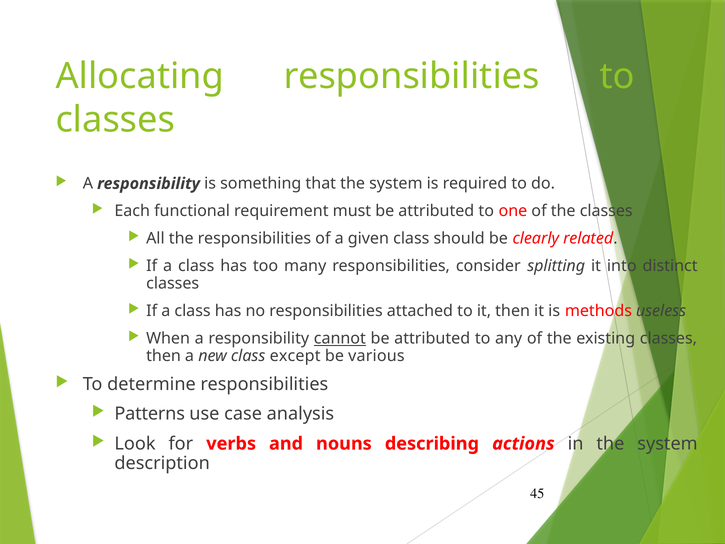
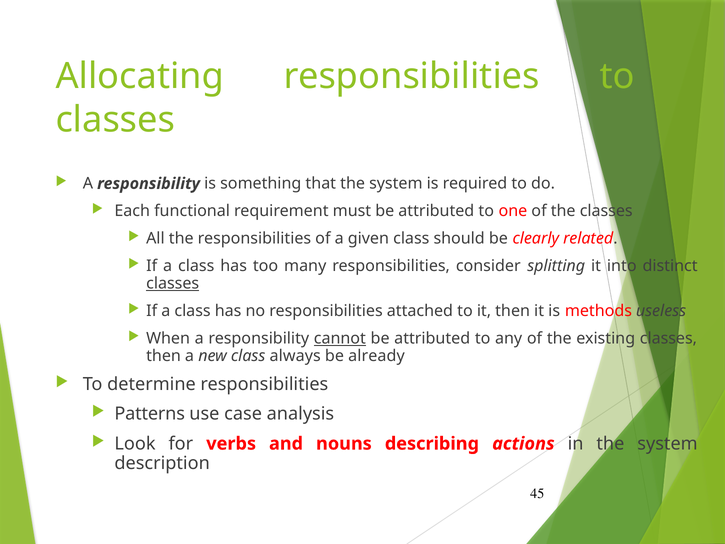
classes underline: none -> present (173, 283)
except: except -> always (295, 356)
various: various -> already (376, 356)
